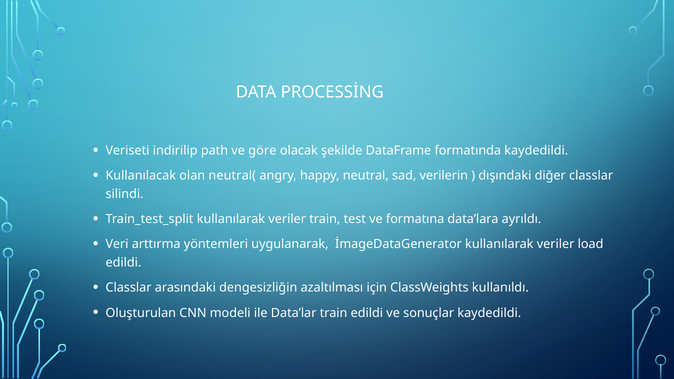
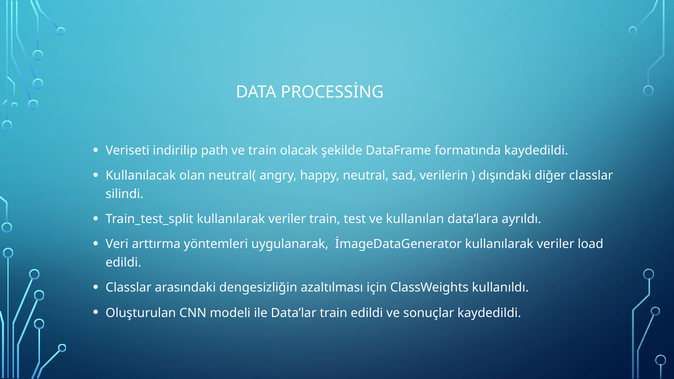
ve göre: göre -> train (262, 151)
formatına: formatına -> kullanılan (415, 219)
